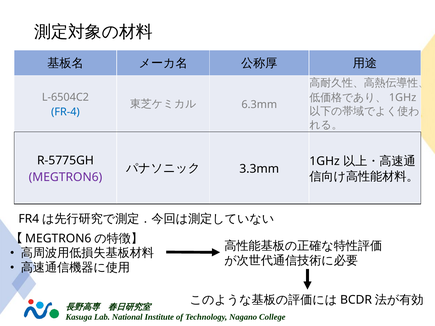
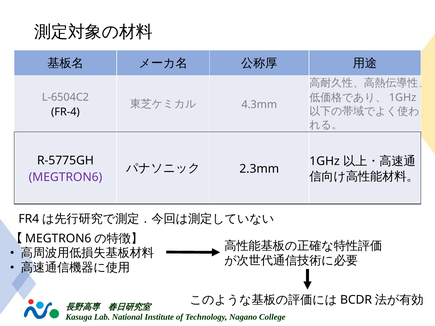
6.3mm: 6.3mm -> 4.3mm (259, 105)
FR-4 colour: blue -> black (65, 112)
3.3mm: 3.3mm -> 2.3mm (259, 169)
